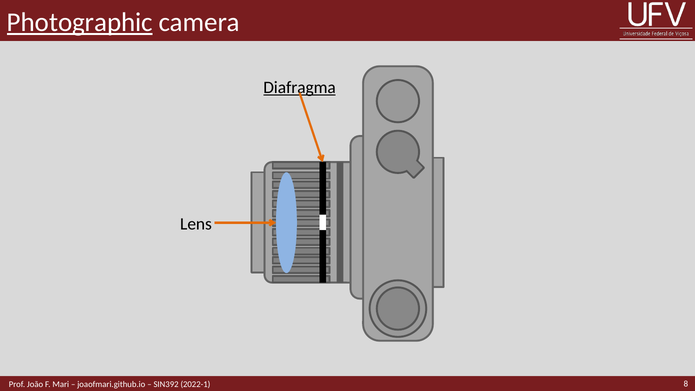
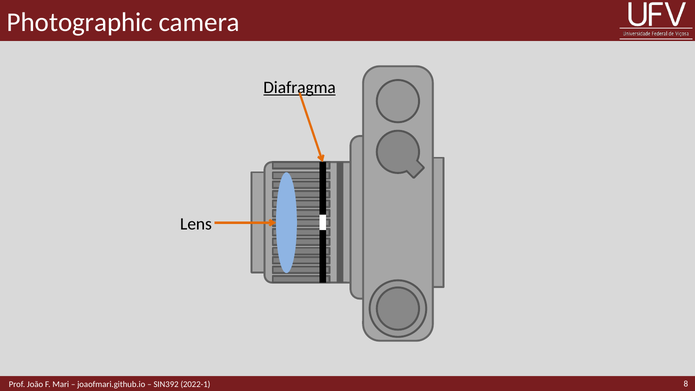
Photographic underline: present -> none (80, 22)
